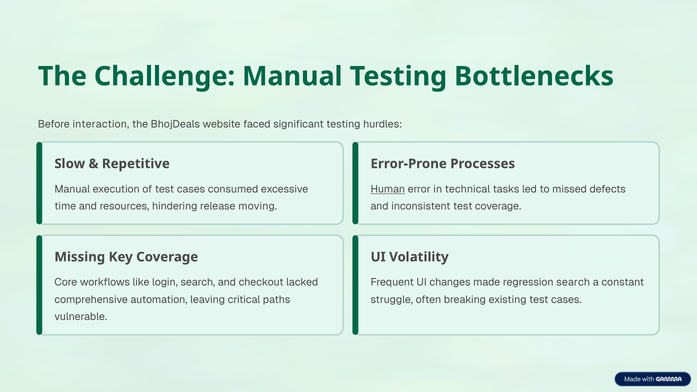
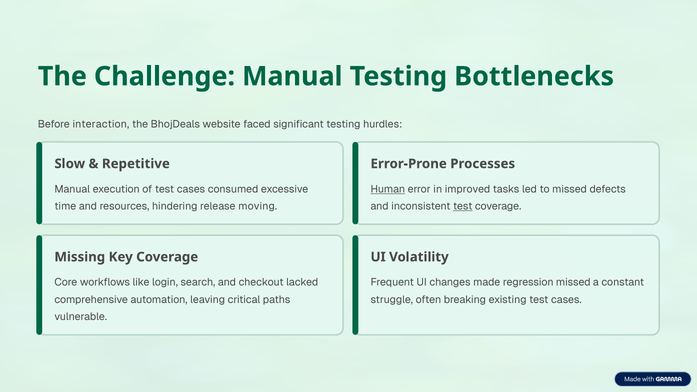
technical: technical -> improved (468, 189)
test underline: none -> present (463, 206)
regression search: search -> missed (573, 282)
